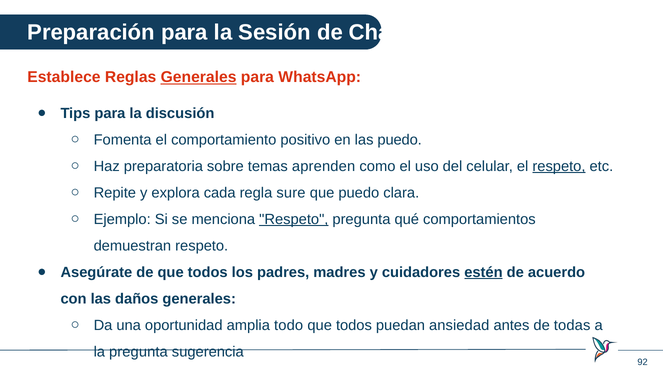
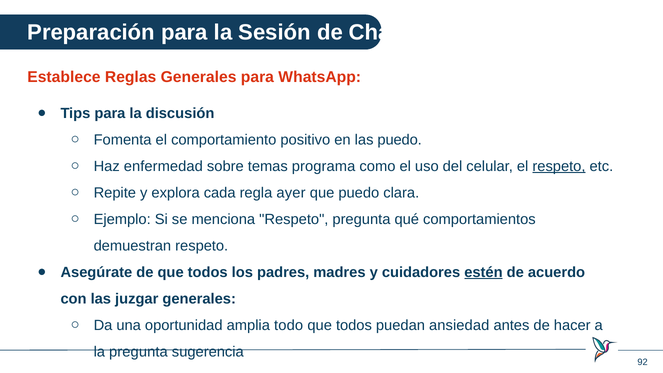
Generales underline: present -> none (199, 77)
preparatoria: preparatoria -> enfermedad (163, 166)
aprenden: aprenden -> programa (324, 166)
sure: sure -> ayer (291, 193)
Respeto underline: present -> none (294, 219)
daños: daños -> juzgar (137, 299)
todas: todas -> hacer (572, 325)
